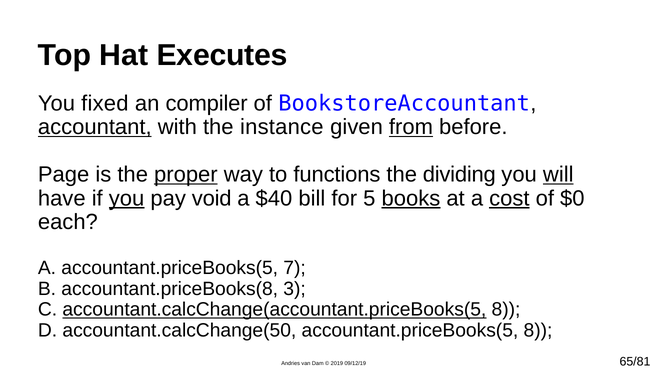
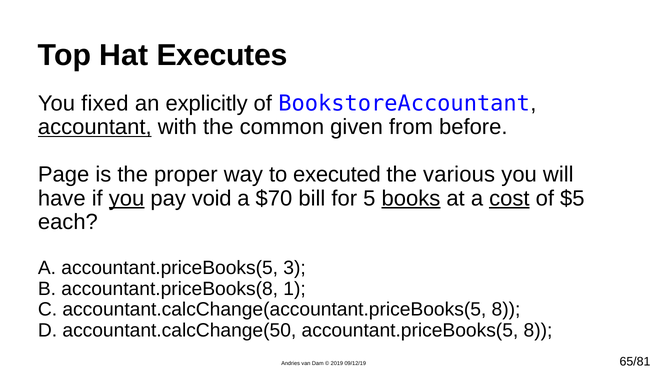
compiler: compiler -> explicitly (207, 103)
instance: instance -> common (282, 127)
from underline: present -> none (411, 127)
proper underline: present -> none (186, 175)
functions: functions -> executed (337, 175)
dividing: dividing -> various (459, 175)
will underline: present -> none (558, 175)
$40: $40 -> $70 (274, 198)
$0: $0 -> $5 (572, 198)
7: 7 -> 3 (295, 268)
3: 3 -> 1 (295, 289)
accountant.calcChange(accountant.priceBooks(5 underline: present -> none (274, 310)
